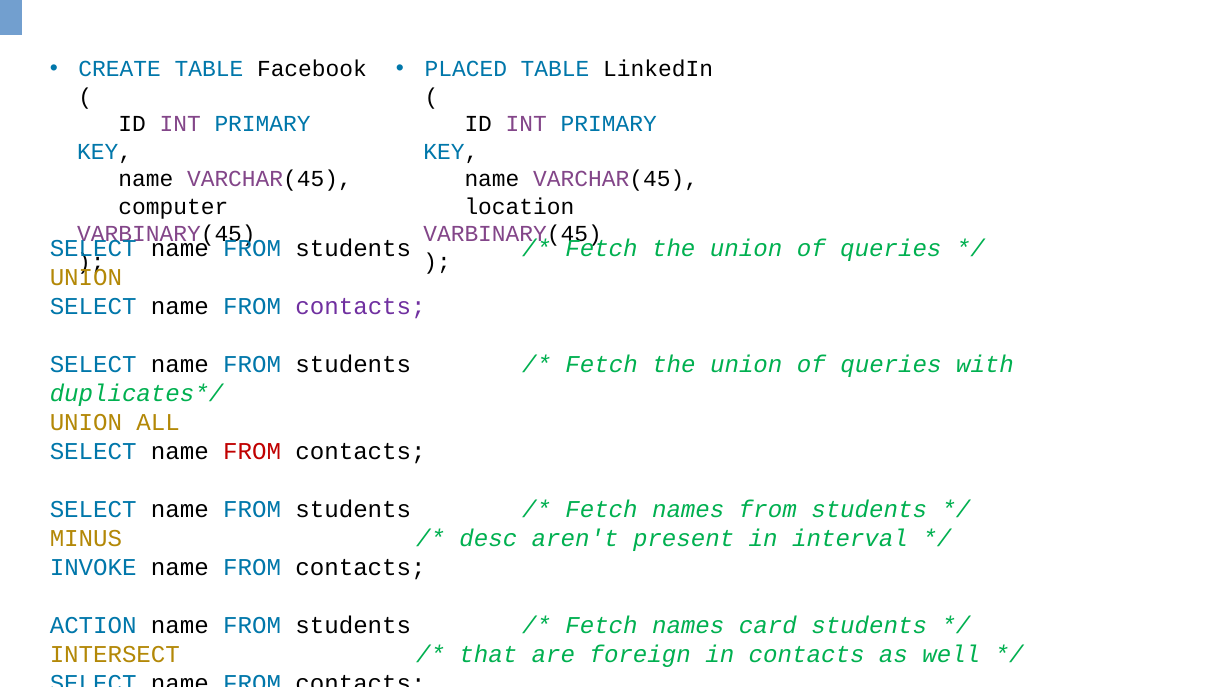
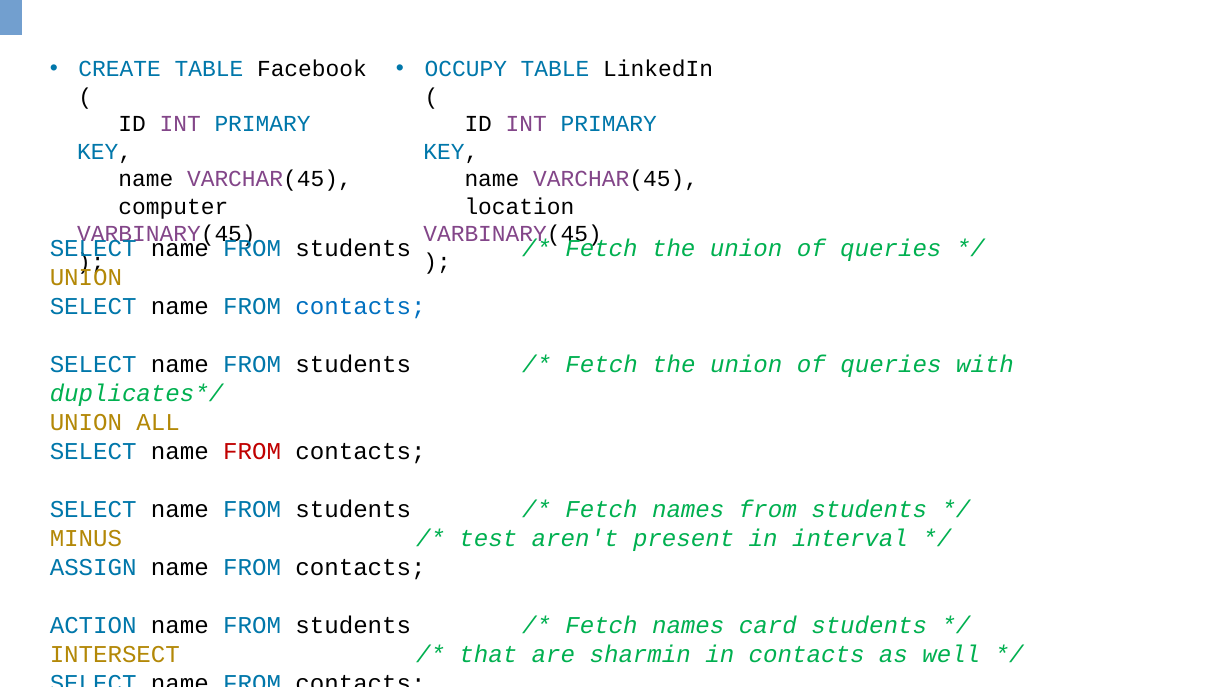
PLACED: PLACED -> OCCUPY (466, 69)
contacts colour: purple -> blue (361, 307)
desc: desc -> test (488, 539)
INVOKE: INVOKE -> ASSIGN (93, 568)
foreign: foreign -> sharmin (640, 654)
